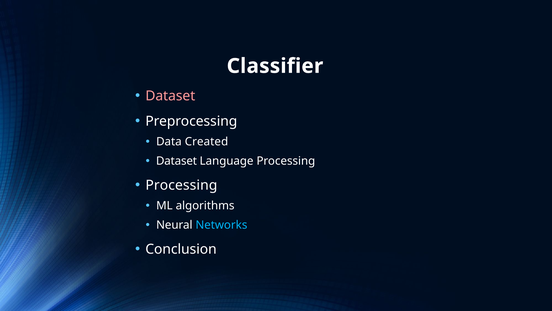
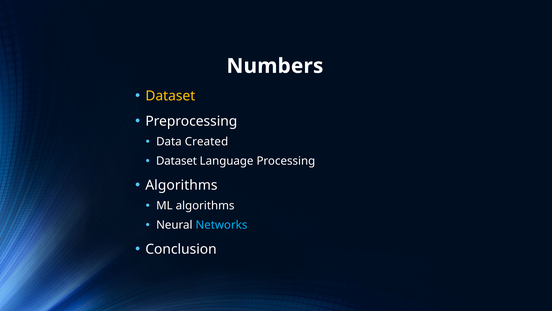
Classifier: Classifier -> Numbers (275, 66)
Dataset colour: pink -> yellow (170, 96)
Processing: Processing -> Algorithms (181, 185)
